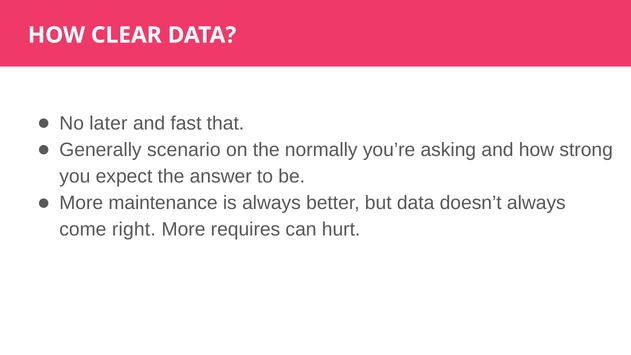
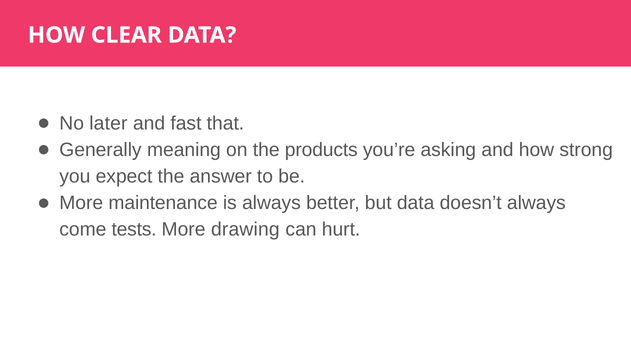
scenario: scenario -> meaning (184, 150)
normally: normally -> products (321, 150)
right: right -> tests (134, 230)
requires: requires -> drawing (245, 230)
